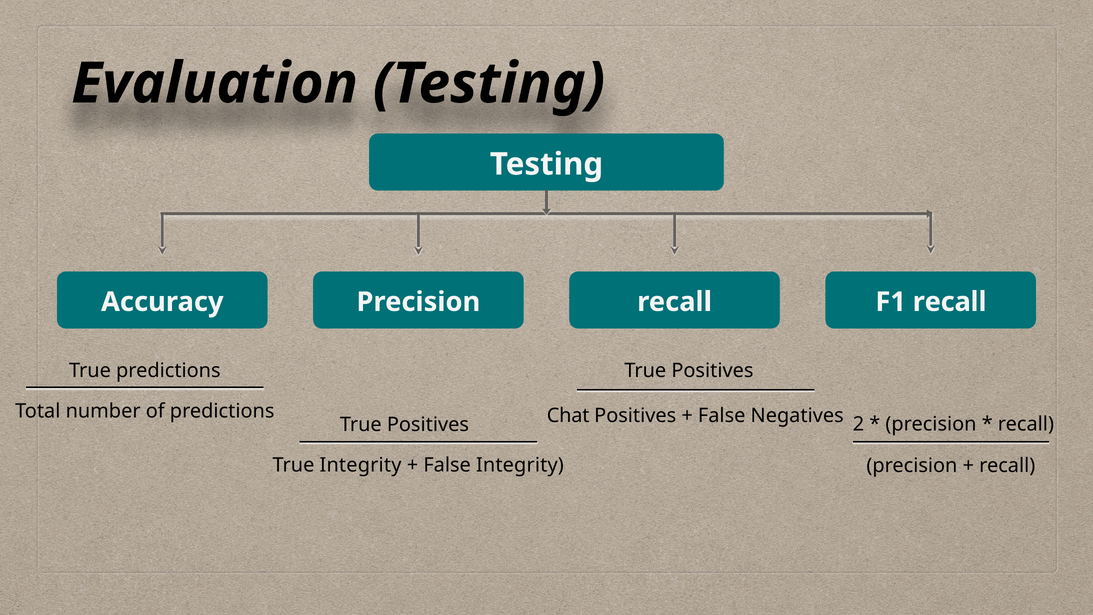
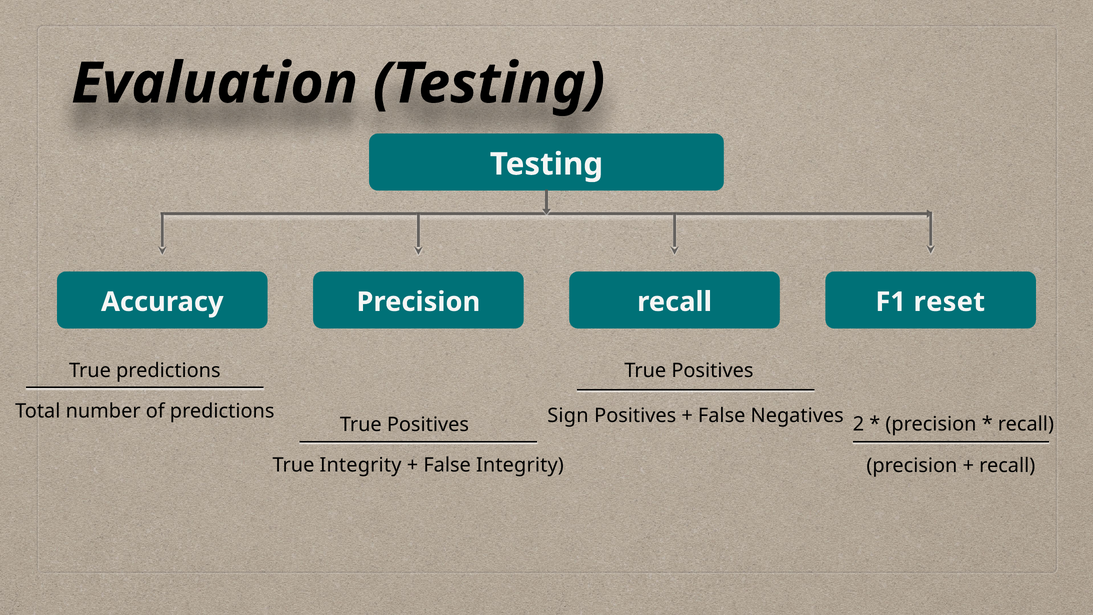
F1 recall: recall -> reset (949, 302)
Chat: Chat -> Sign (568, 416)
